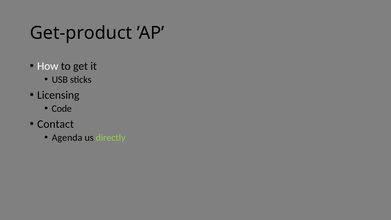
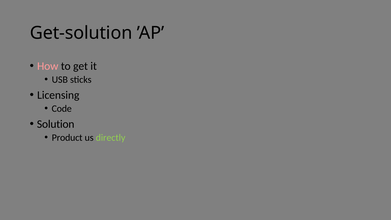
Get-product: Get-product -> Get-solution (81, 33)
How colour: white -> pink (48, 66)
Contact: Contact -> Solution (56, 124)
Agenda: Agenda -> Product (67, 138)
